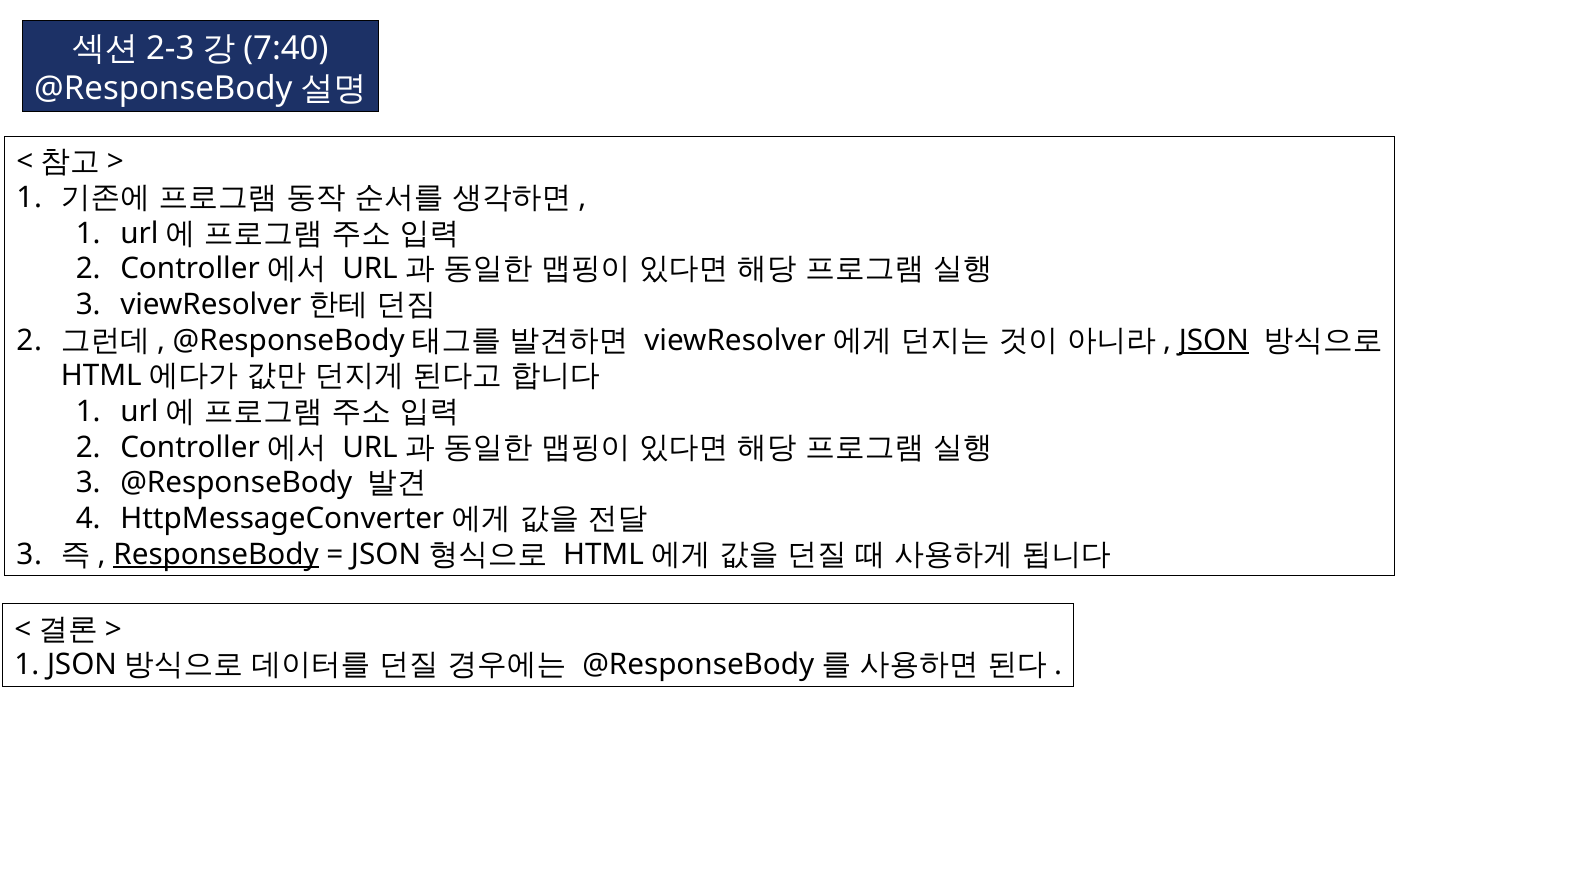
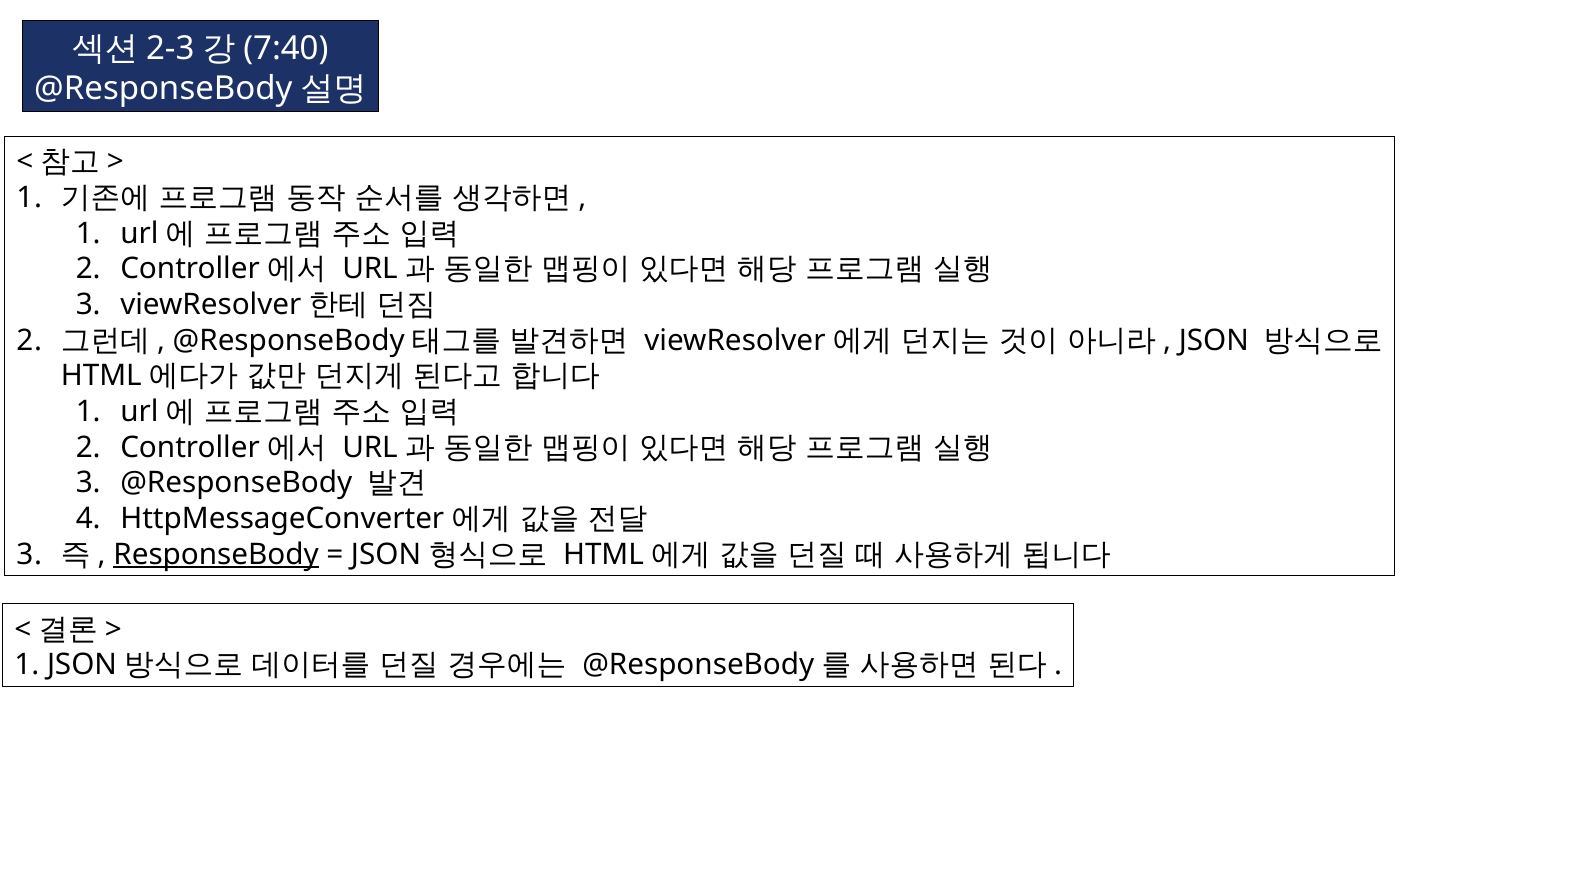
JSON underline: present -> none (1214, 340)
